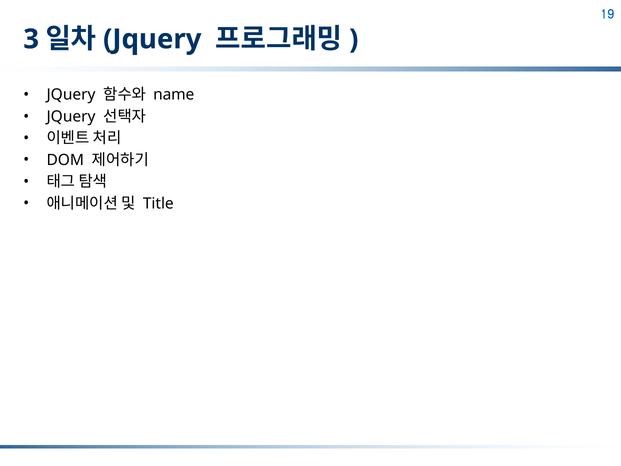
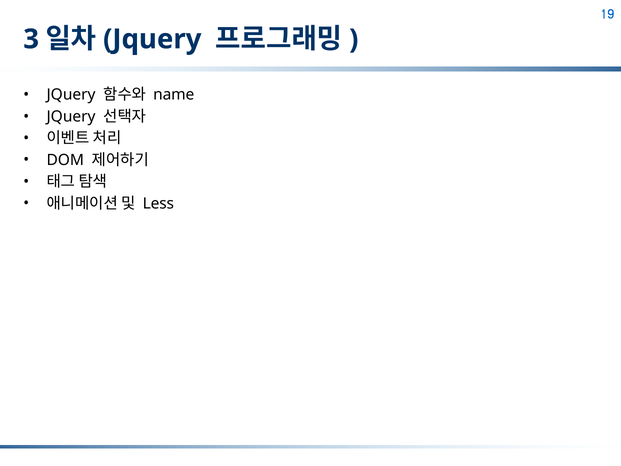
Title: Title -> Less (158, 203)
